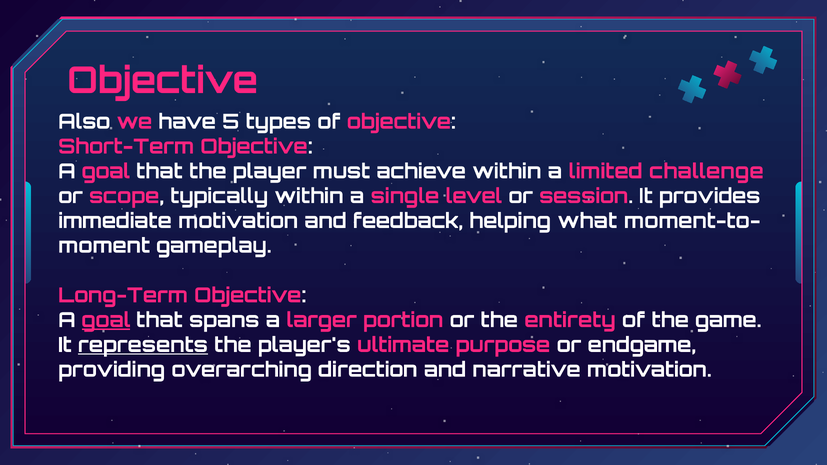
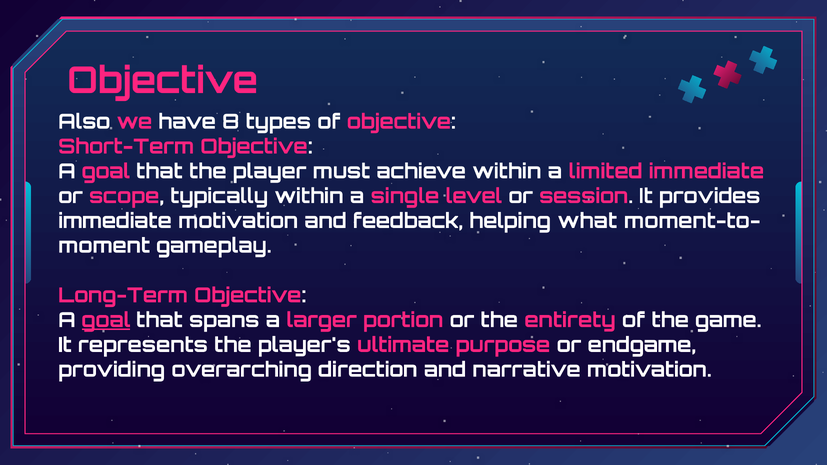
5: 5 -> 8 (231, 122)
limited challenge: challenge -> immediate (706, 172)
represents underline: present -> none (143, 345)
